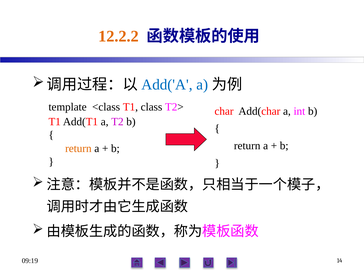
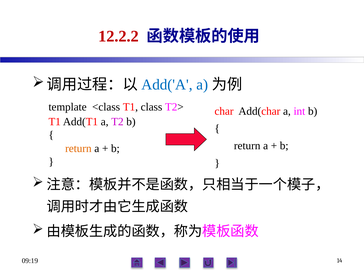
12.2.2 colour: orange -> red (118, 36)
